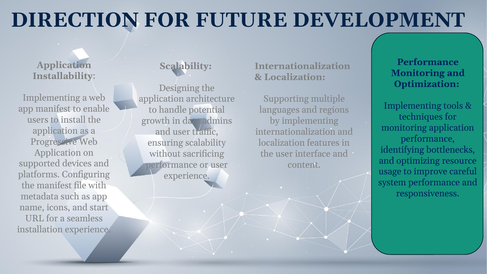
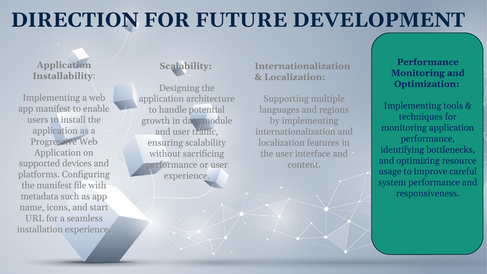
admins: admins -> module (217, 121)
